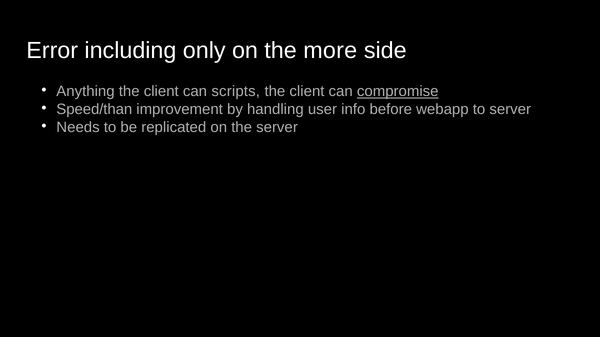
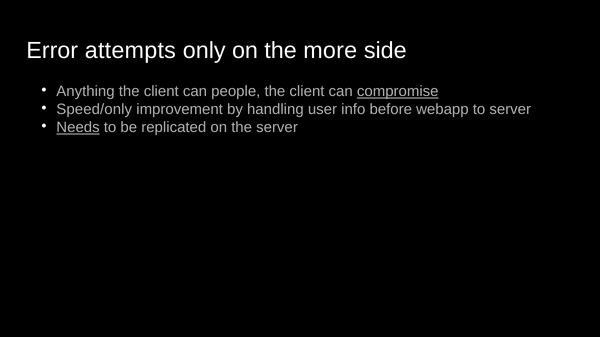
including: including -> attempts (130, 51)
scripts: scripts -> people (236, 92)
Speed/than: Speed/than -> Speed/only (94, 110)
Needs underline: none -> present (78, 128)
